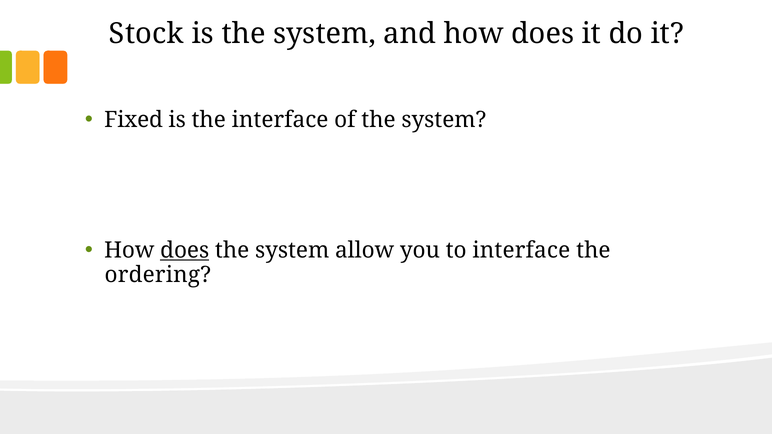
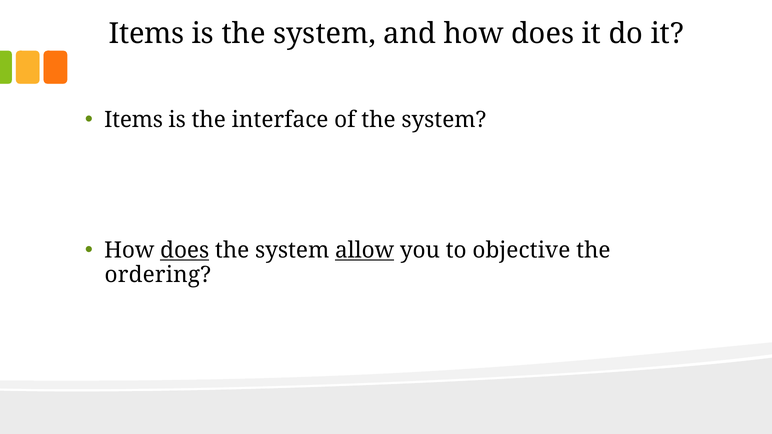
Stock: Stock -> Items (147, 34)
Fixed: Fixed -> Items (134, 120)
allow underline: none -> present (365, 251)
to interface: interface -> objective (521, 251)
